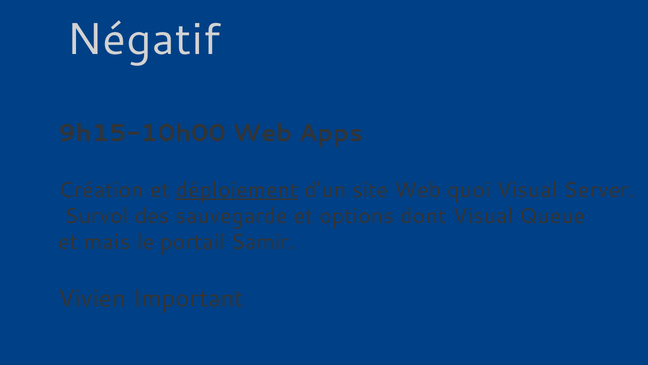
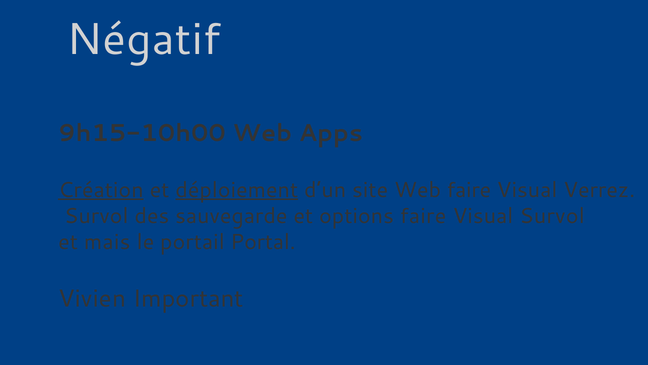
Création underline: none -> present (101, 190)
Web quoi: quoi -> faire (469, 190)
Server: Server -> Verrez (599, 190)
options dont: dont -> faire (423, 216)
Visual Queue: Queue -> Survol (552, 216)
Samir: Samir -> Portal (263, 242)
